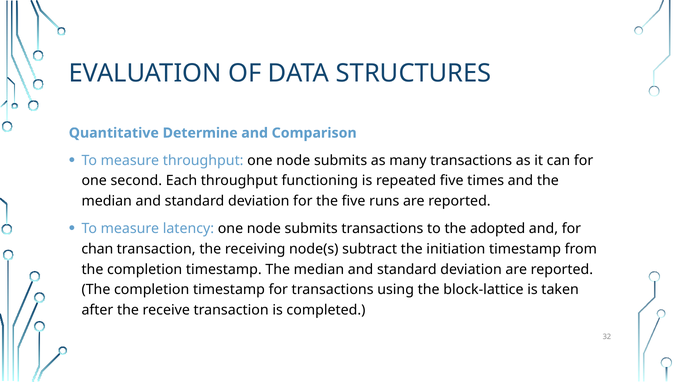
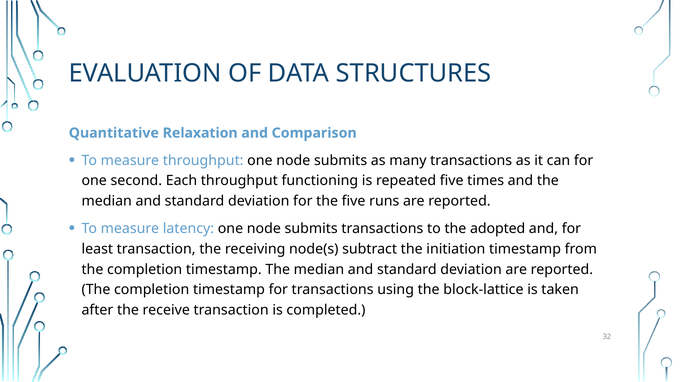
Determine: Determine -> Relaxation (200, 133)
chan: chan -> least (97, 249)
